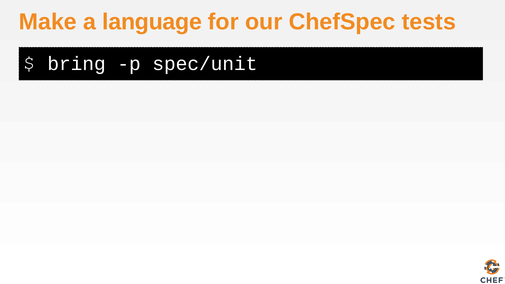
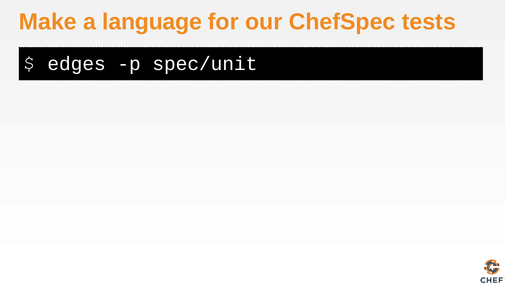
bring: bring -> edges (77, 64)
